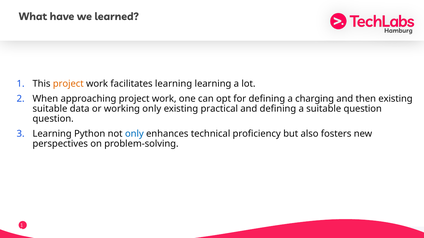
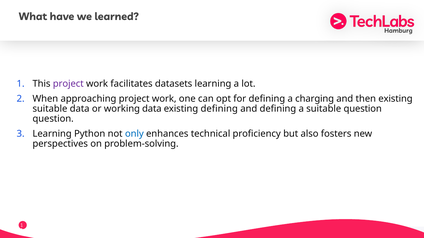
project colour: orange -> purple (68, 84)
facilitates learning: learning -> datasets (174, 84)
working only: only -> data (152, 109)
existing practical: practical -> defining (219, 109)
